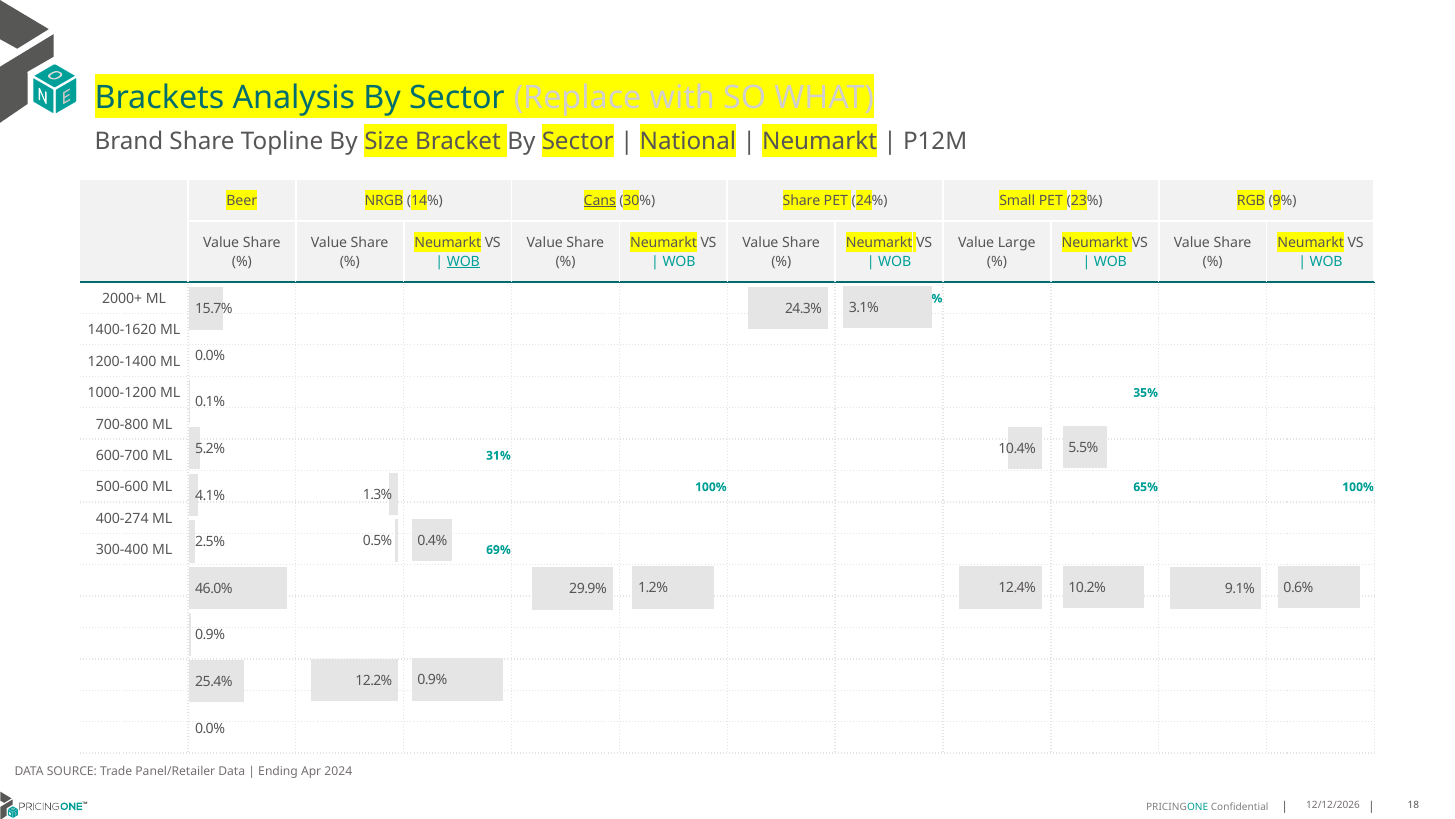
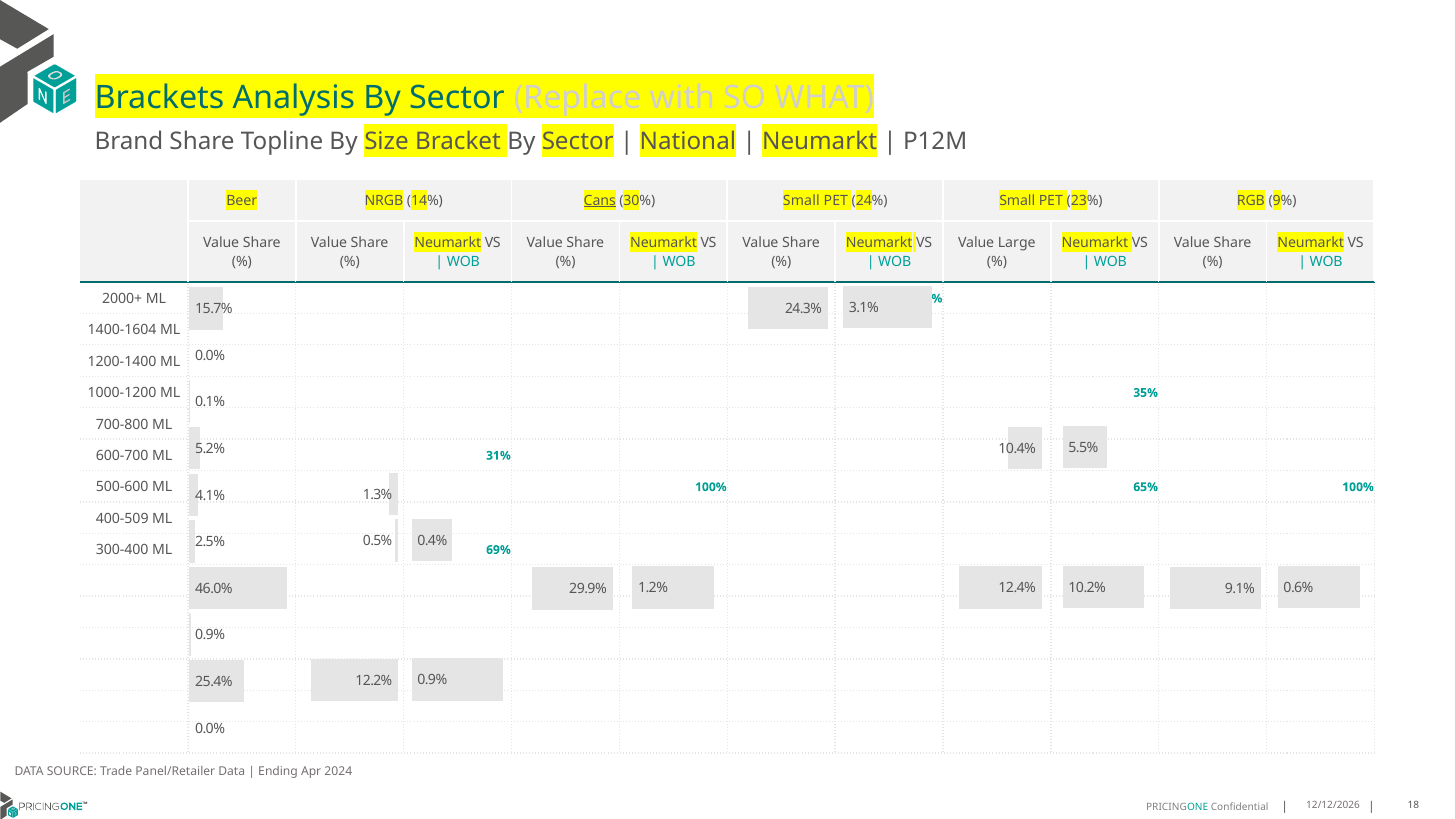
30% Share: Share -> Small (801, 201)
WOB underline: present -> none (463, 262)
1400-1620: 1400-1620 -> 1400-1604 (122, 330)
400-274: 400-274 -> 400-509 (122, 518)
